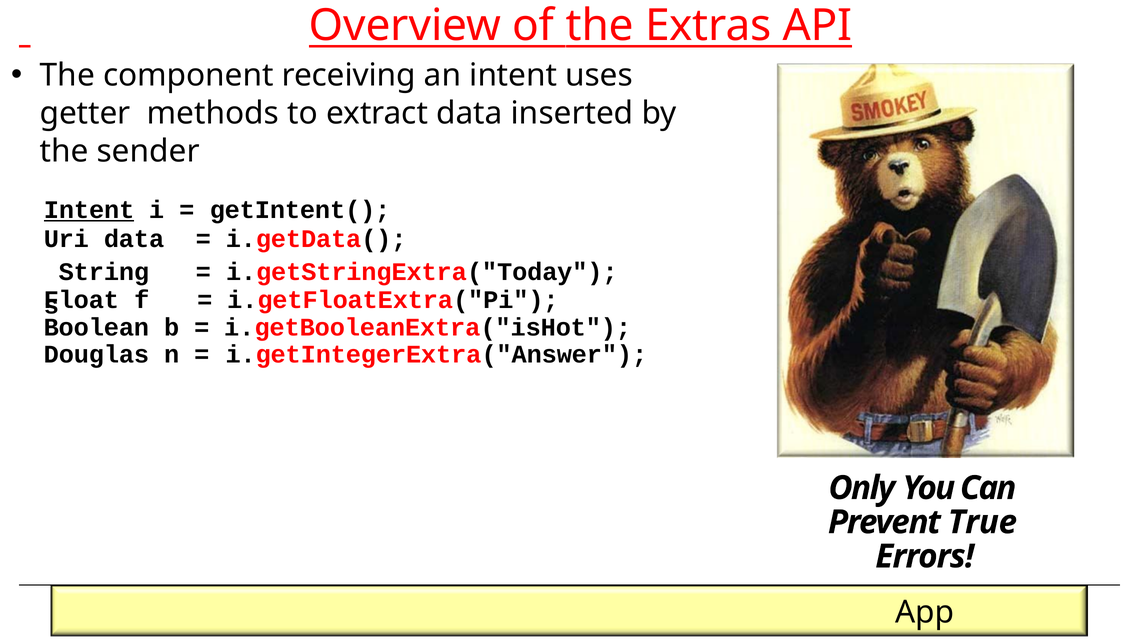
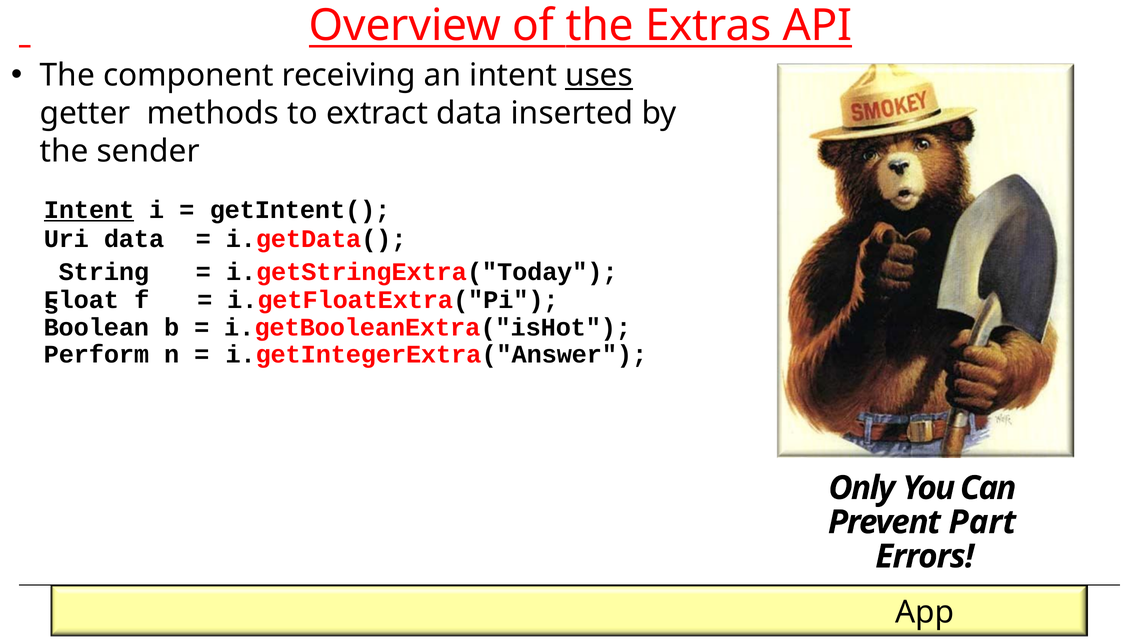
uses underline: none -> present (599, 75)
Douglas: Douglas -> Perform (96, 354)
True: True -> Part (982, 522)
